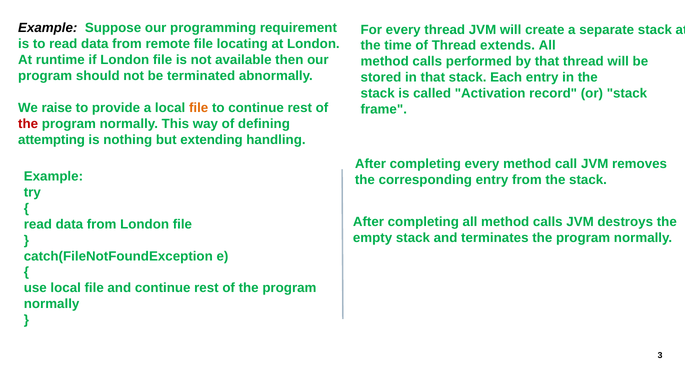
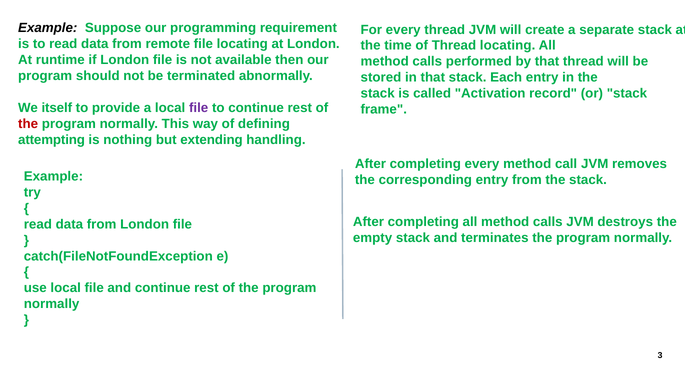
Thread extends: extends -> locating (508, 46)
raise: raise -> itself (57, 108)
file colour: orange -> purple (199, 108)
